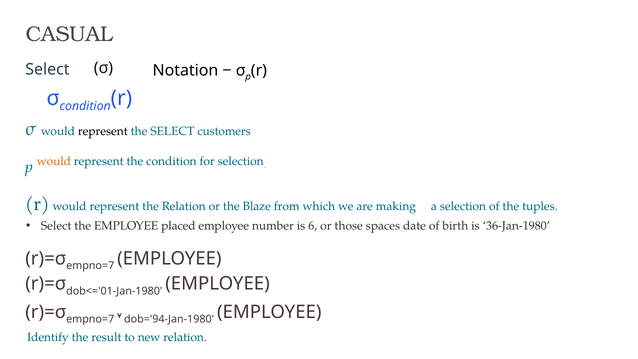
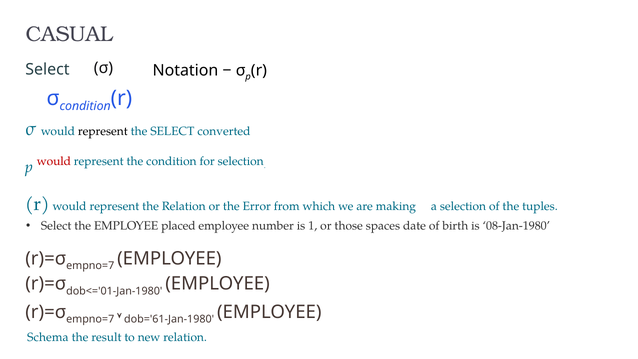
customers: customers -> converted (224, 131)
would colour: orange -> red (54, 161)
Blaze: Blaze -> Error (257, 206)
6: 6 -> 1 (313, 226)
36-Jan-1980: 36-Jan-1980 -> 08-Jan-1980 (516, 226)
dob='94-Jan-1980: dob='94-Jan-1980 -> dob='61-Jan-1980 (169, 319)
Identify: Identify -> Schema (48, 337)
